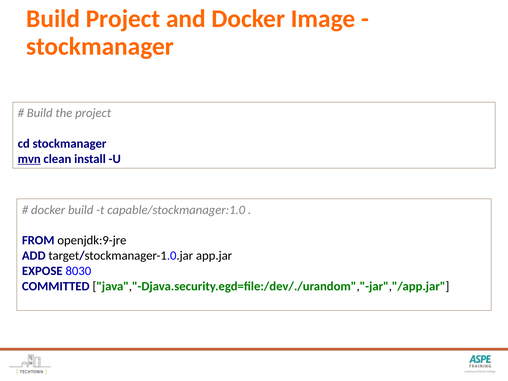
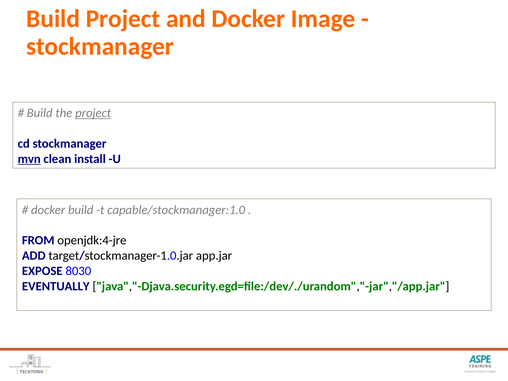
project underline: none -> present (93, 113)
openjdk:9-jre: openjdk:9-jre -> openjdk:4-jre (92, 240)
COMMITTED: COMMITTED -> EVENTUALLY (56, 286)
